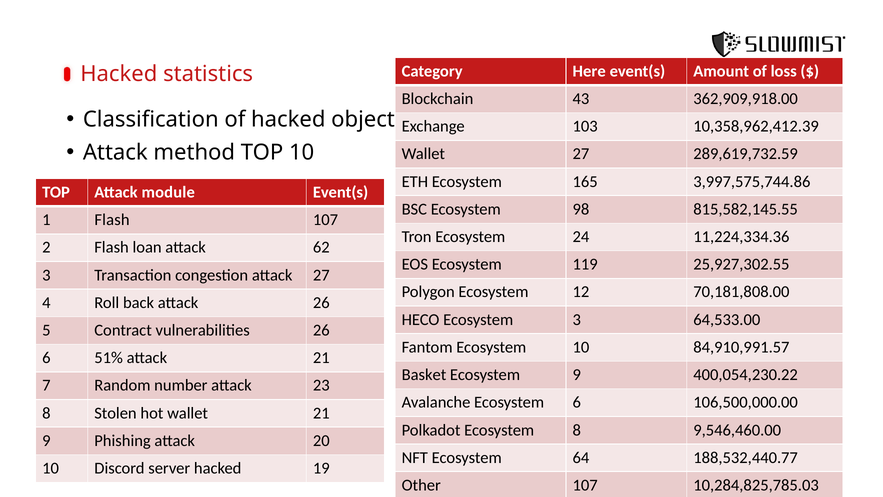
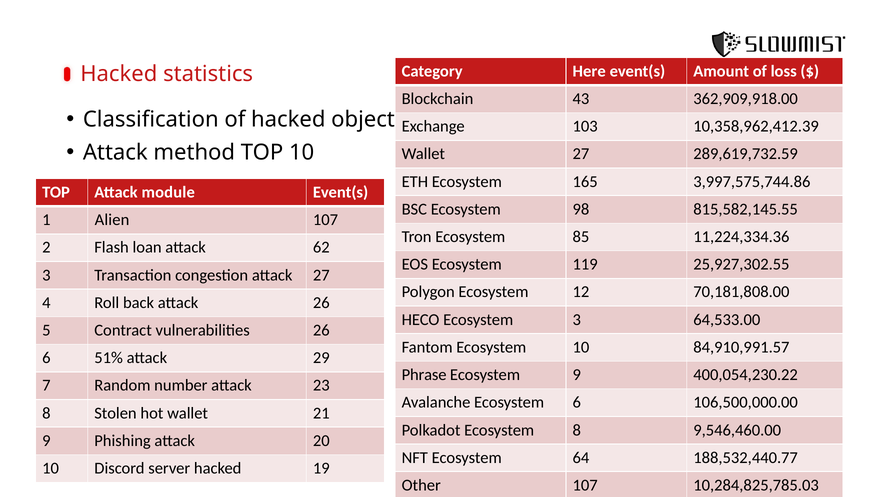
1 Flash: Flash -> Alien (112, 220)
24: 24 -> 85 (581, 237)
attack 21: 21 -> 29 (321, 358)
Basket: Basket -> Phrase (424, 375)
